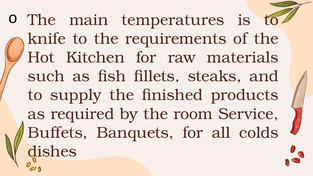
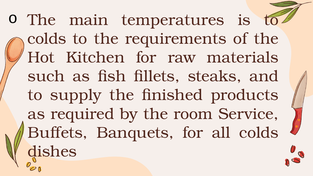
knife: knife -> colds (47, 39)
